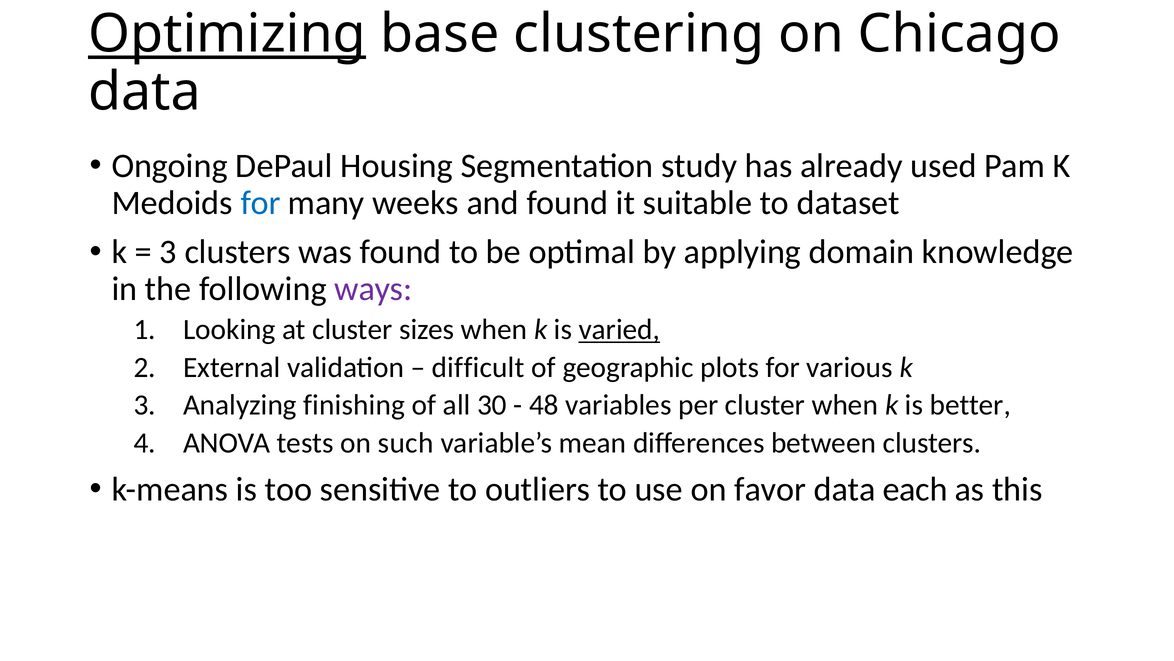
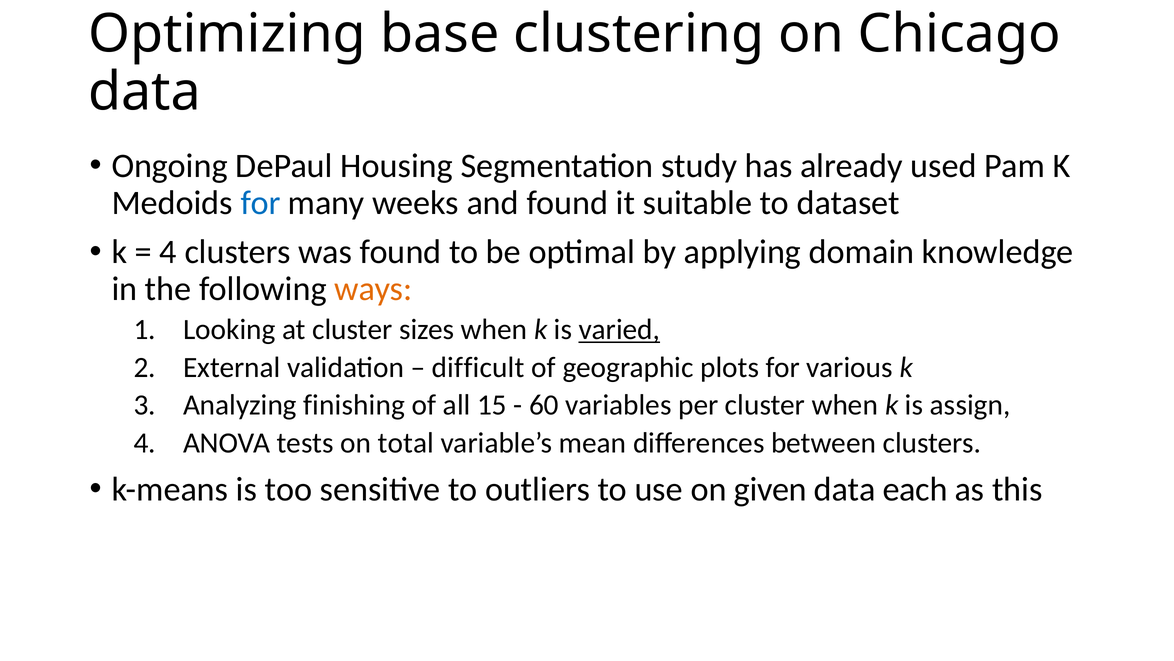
Optimizing underline: present -> none (227, 34)
3: 3 -> 4 (168, 252)
ways colour: purple -> orange (373, 289)
30: 30 -> 15 (492, 405)
48: 48 -> 60 (544, 405)
better: better -> assign (970, 405)
such: such -> total (406, 443)
favor: favor -> given (770, 489)
